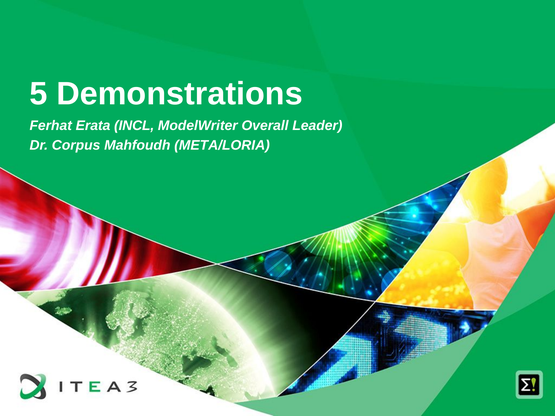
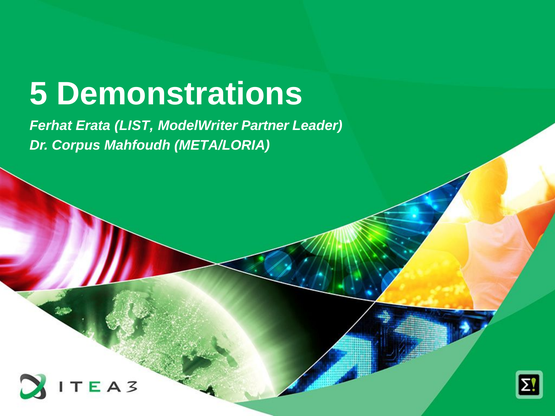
INCL: INCL -> LIST (134, 126)
Overall: Overall -> Partner (265, 126)
